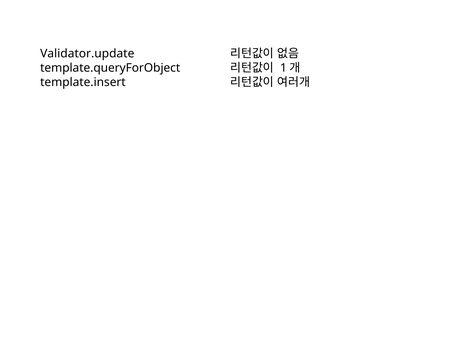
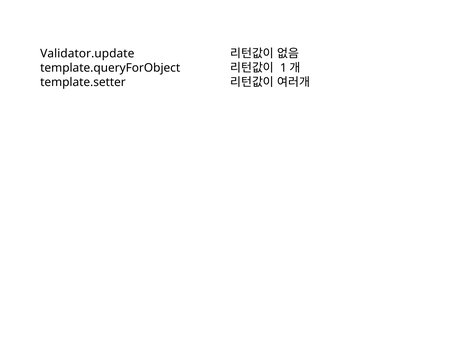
template.insert: template.insert -> template.setter (83, 82)
